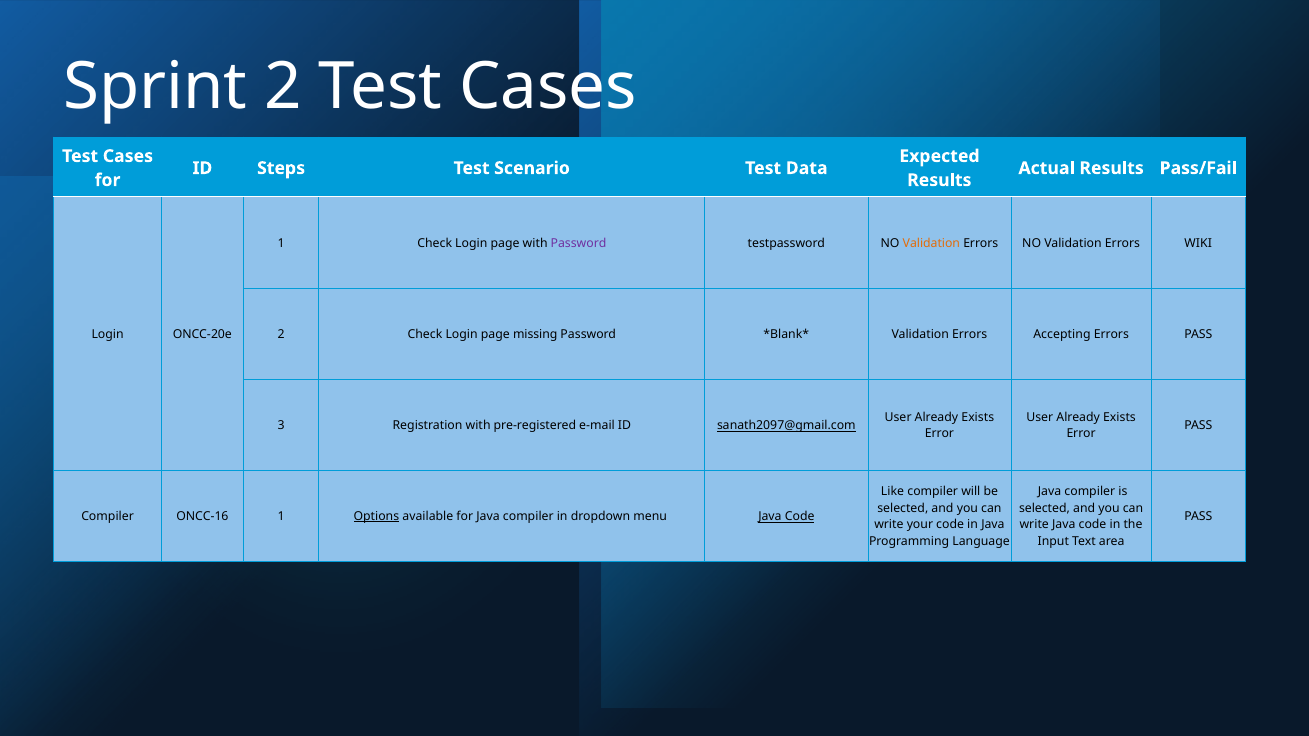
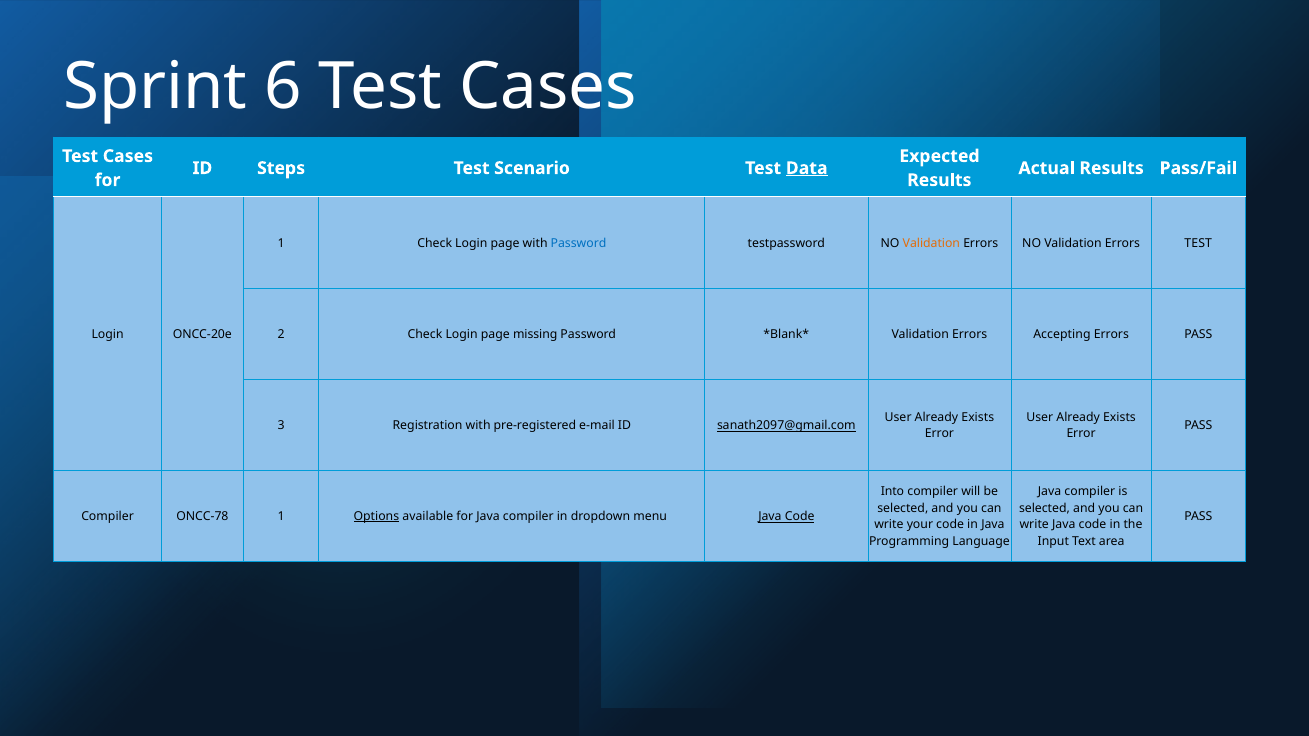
Sprint 2: 2 -> 6 (283, 87)
Data underline: none -> present (807, 168)
Password colour: purple -> blue (579, 244)
Errors WIKI: WIKI -> TEST (1198, 244)
Like: Like -> Into (893, 492)
ONCC-16: ONCC-16 -> ONCC-78 (202, 517)
